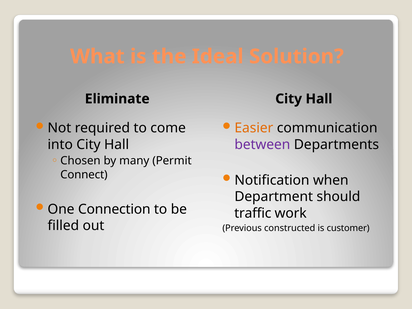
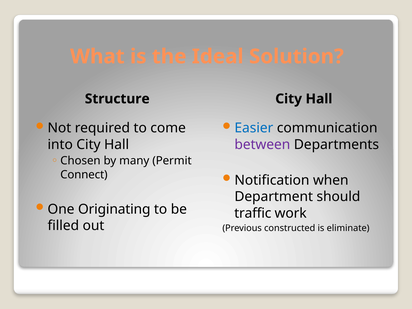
Eliminate: Eliminate -> Structure (117, 99)
Easier colour: orange -> blue (254, 128)
Connection: Connection -> Originating (114, 209)
customer: customer -> eliminate (348, 228)
